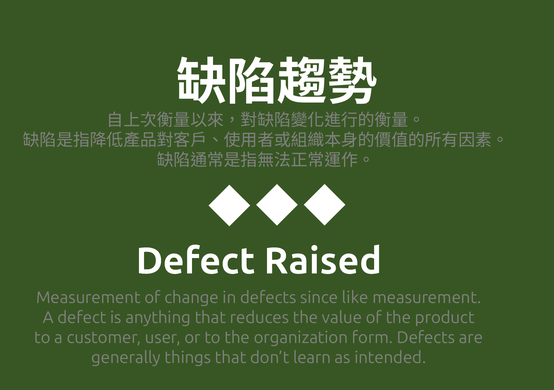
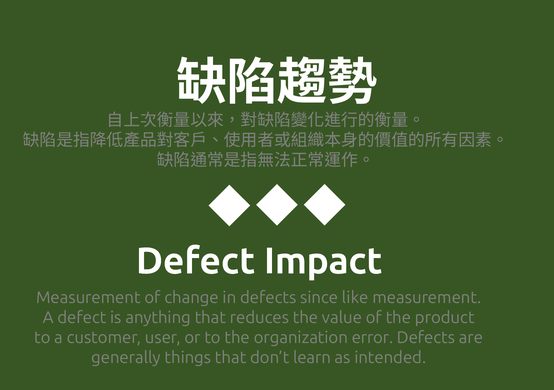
Raised: Raised -> Impact (323, 261)
form: form -> error (372, 338)
